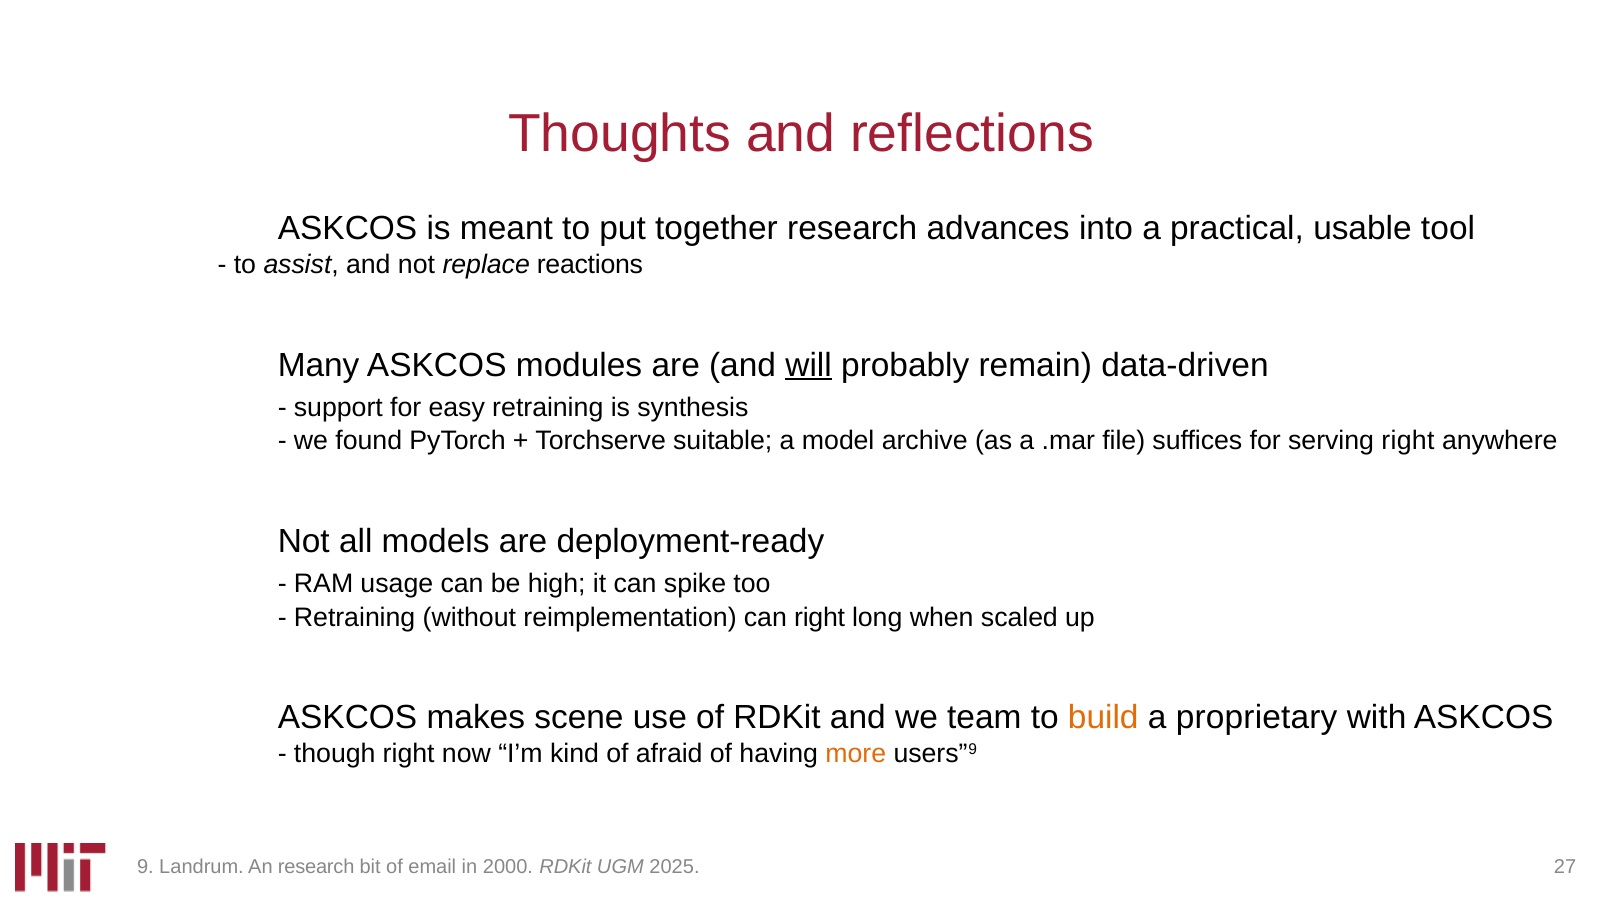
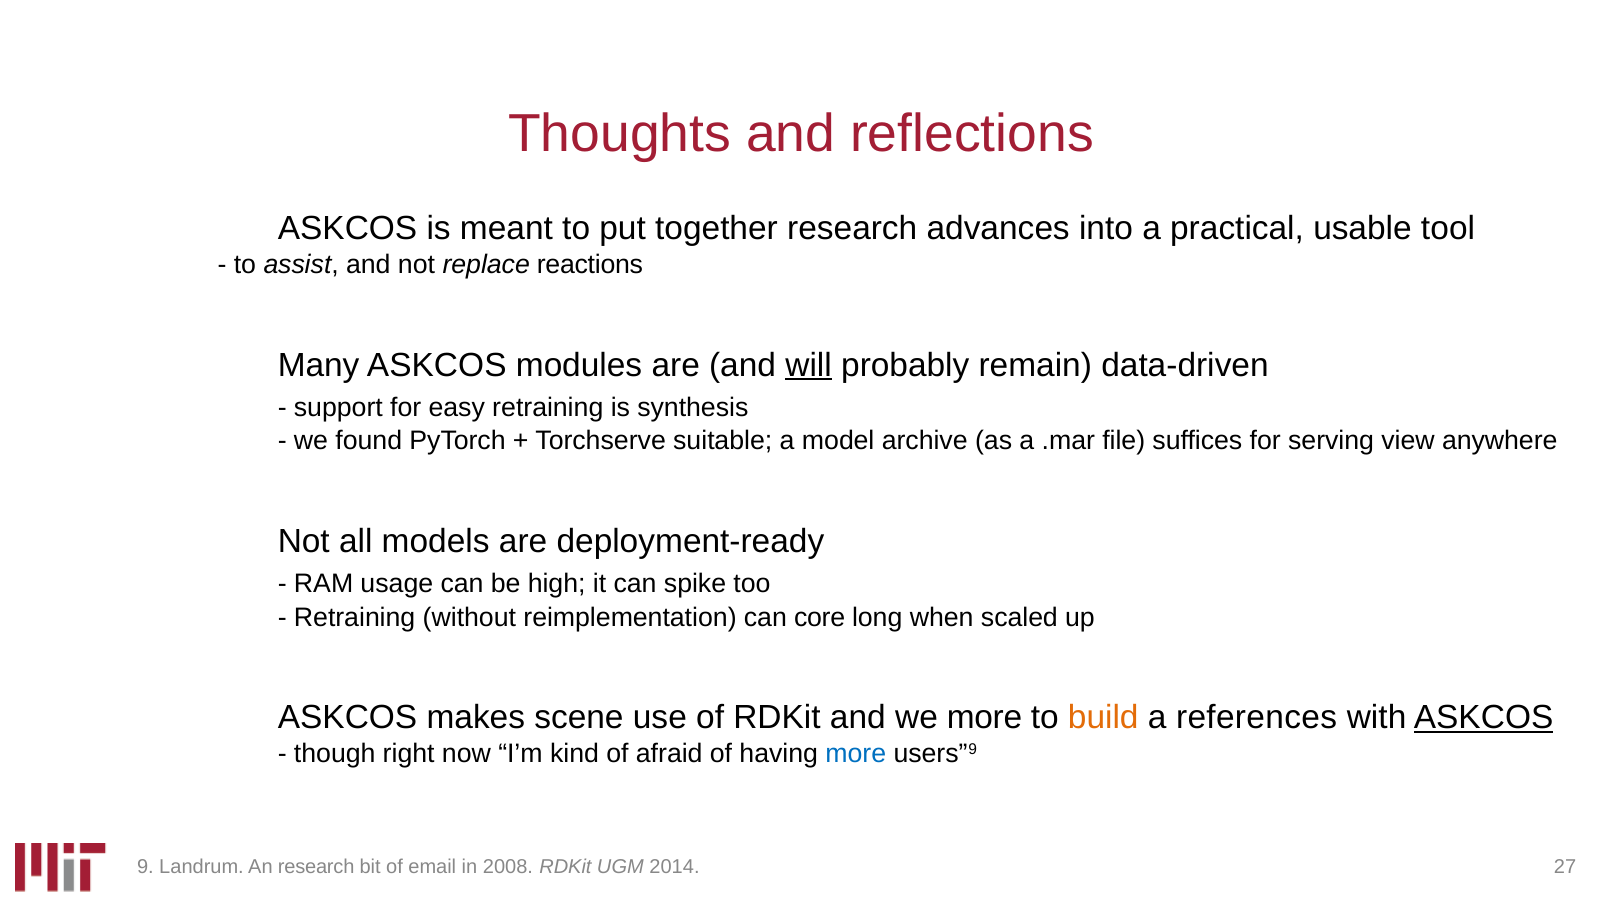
serving right: right -> view (1408, 441)
can right: right -> core (820, 617)
we team: team -> more (985, 718)
proprietary: proprietary -> references (1257, 718)
ASKCOS underline: none -> present (1484, 718)
more colour: orange -> blue (856, 754)
2000: 2000 -> 2008 (508, 867)
2025: 2025 -> 2014 (674, 867)
